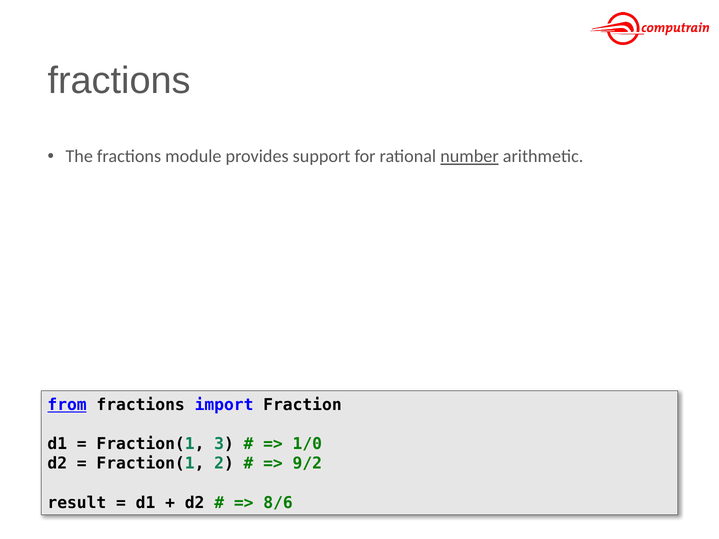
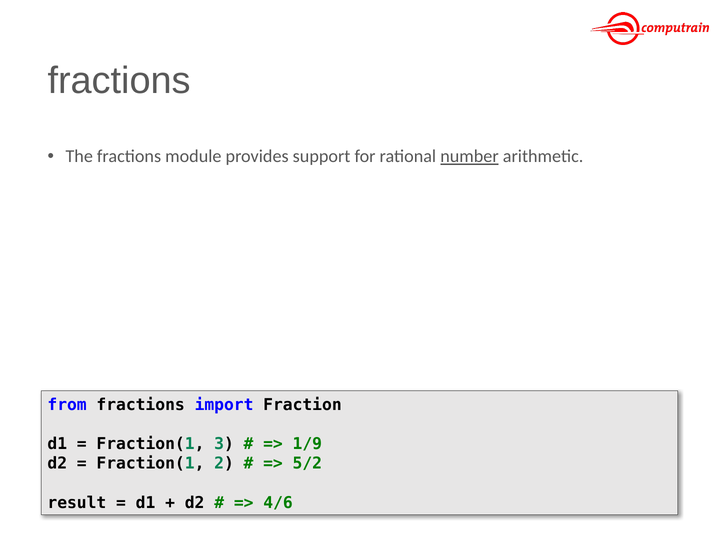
from underline: present -> none (67, 405)
1/0: 1/0 -> 1/9 (307, 444)
9/2: 9/2 -> 5/2 (307, 464)
8/6: 8/6 -> 4/6 (278, 503)
